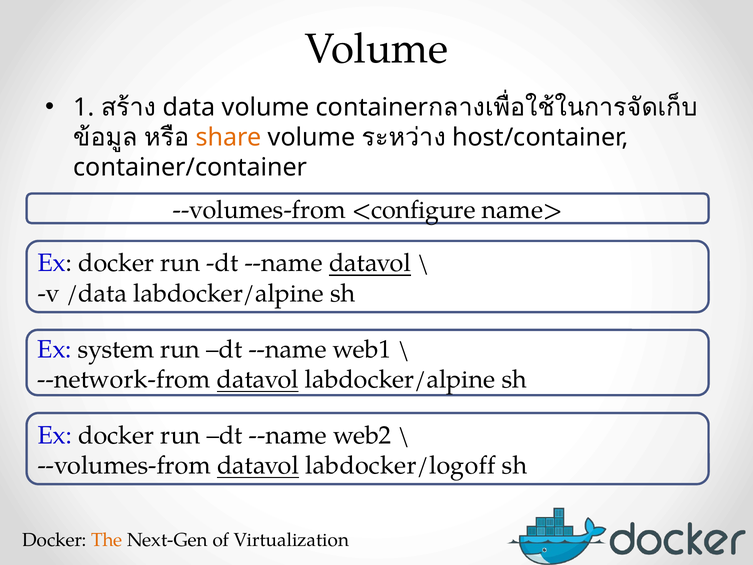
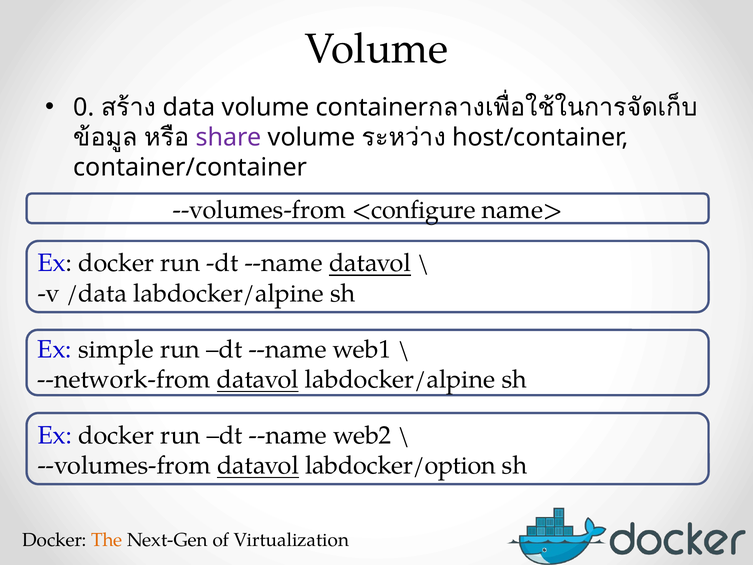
1: 1 -> 0 (84, 107)
share colour: orange -> purple (229, 137)
system: system -> simple (116, 349)
labdocker/logoff: labdocker/logoff -> labdocker/option (401, 465)
